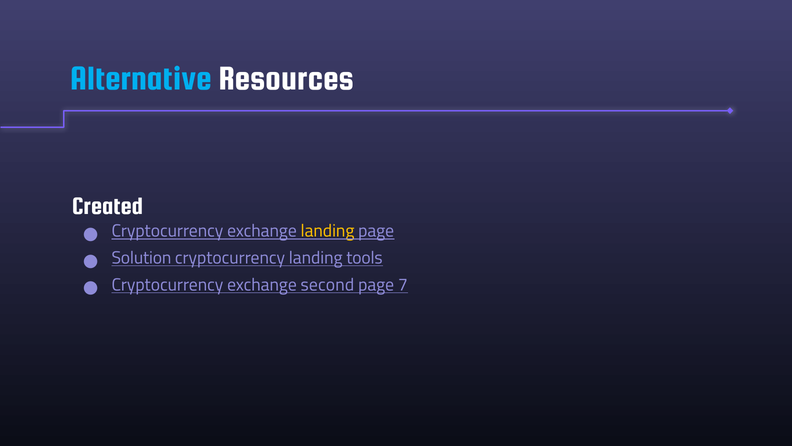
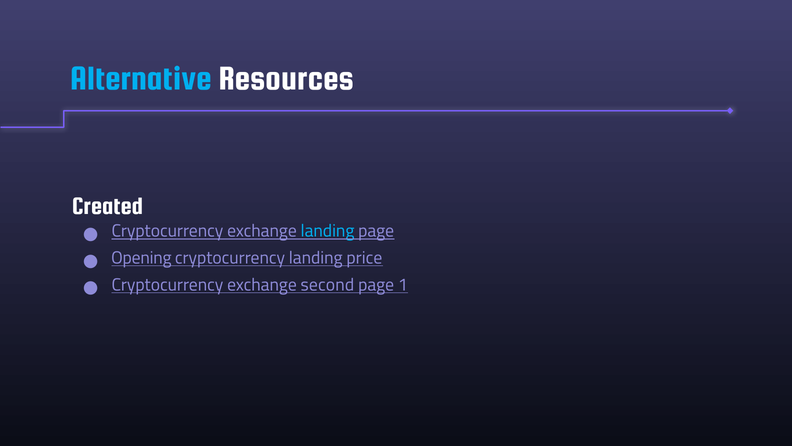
landing colour: yellow -> light blue (328, 231)
Solution: Solution -> Opening (141, 258)
tools: tools -> price (364, 258)
7: 7 -> 1 (403, 284)
